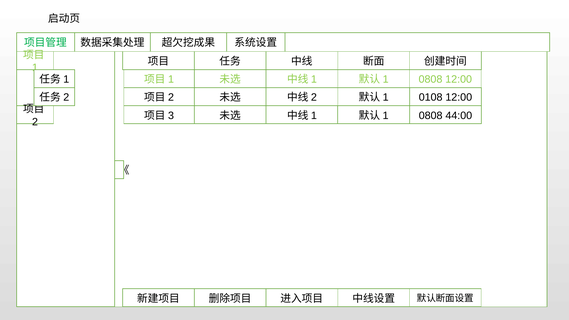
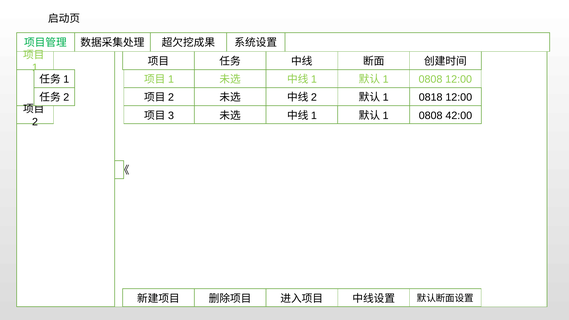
0108: 0108 -> 0818 (431, 97)
44:00: 44:00 -> 42:00 (459, 116)
